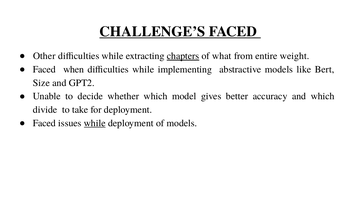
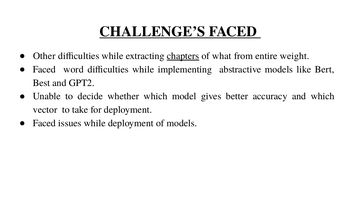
when: when -> word (74, 69)
Size: Size -> Best (41, 83)
divide: divide -> vector (45, 110)
while underline: present -> none (95, 123)
